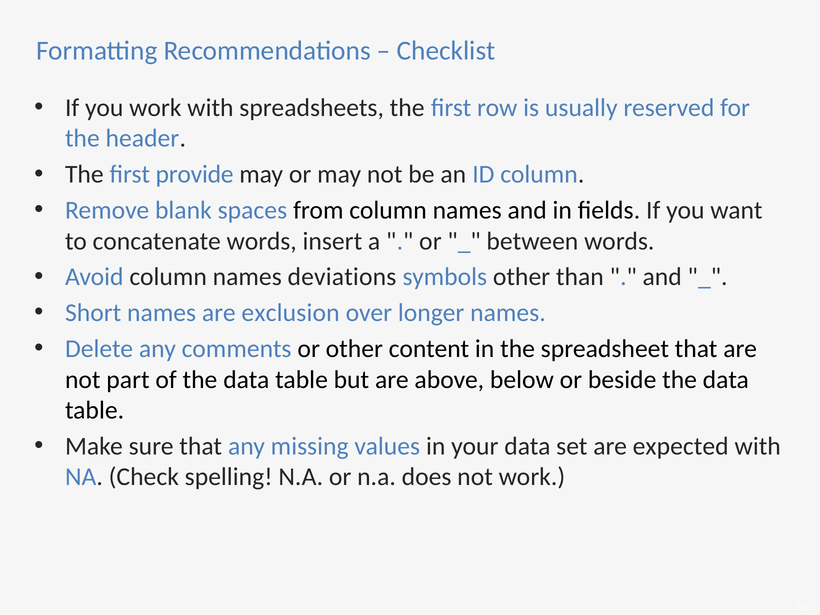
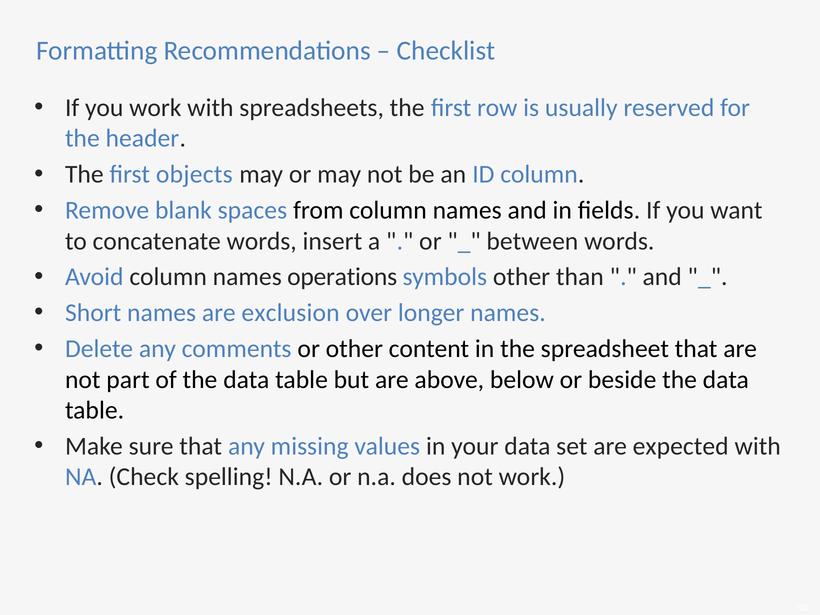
provide: provide -> objects (194, 174)
deviations: deviations -> operations (342, 277)
